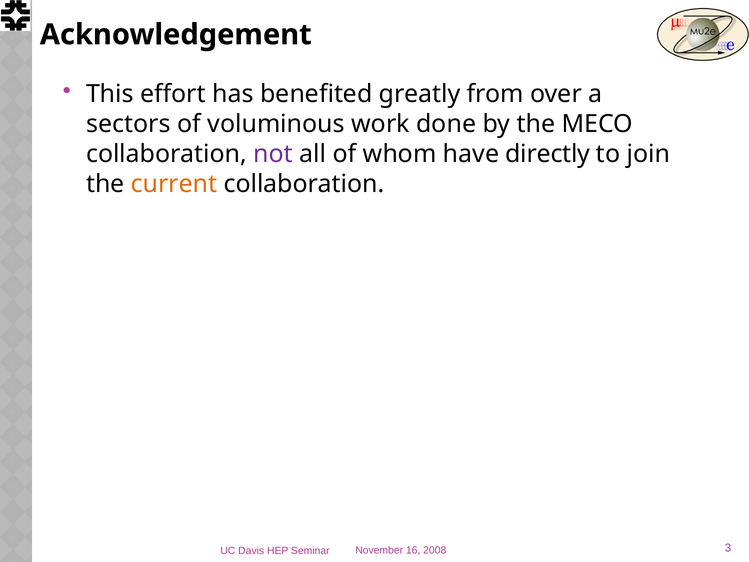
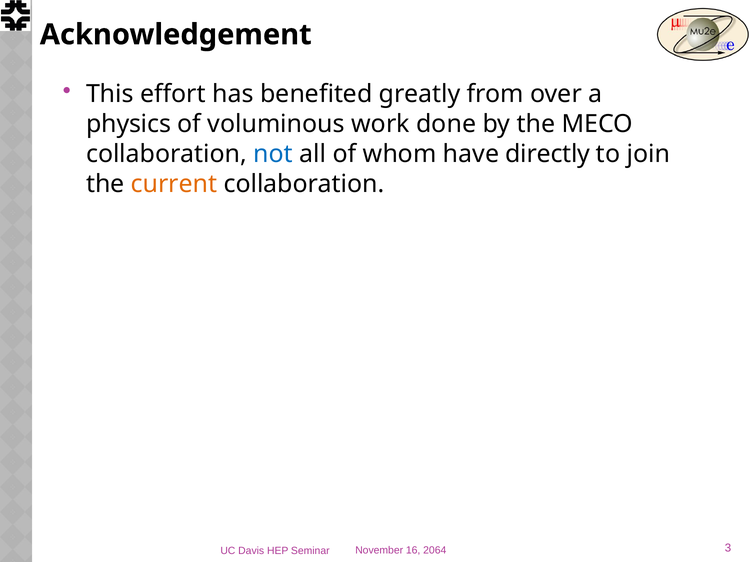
sectors: sectors -> physics (129, 124)
not colour: purple -> blue (273, 154)
2008: 2008 -> 2064 (435, 550)
